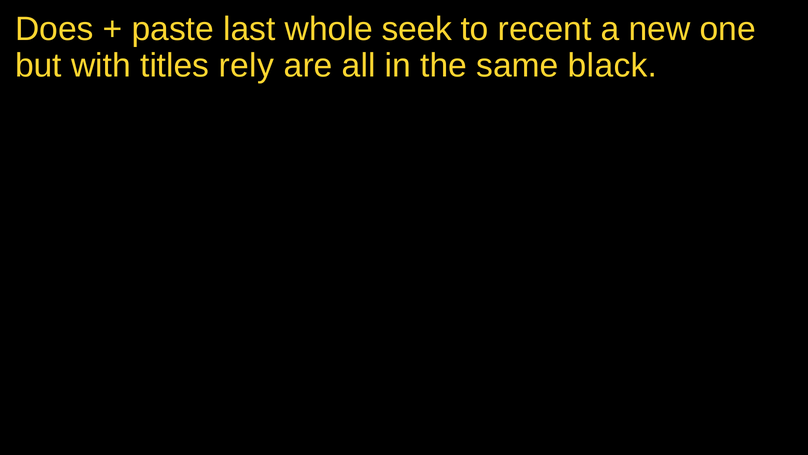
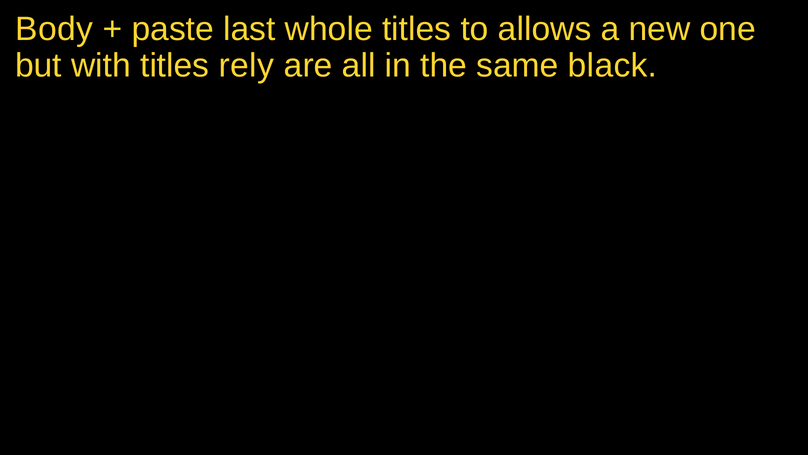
Does: Does -> Body (54, 29)
whole seek: seek -> titles (417, 29)
recent: recent -> allows (545, 29)
